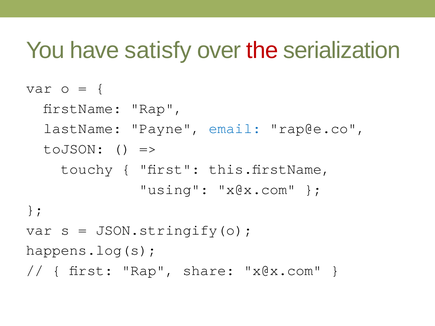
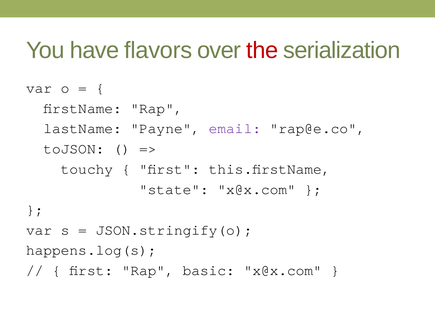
satisfy: satisfy -> flavors (158, 51)
email colour: blue -> purple (235, 129)
using: using -> state (174, 189)
share: share -> basic (209, 271)
